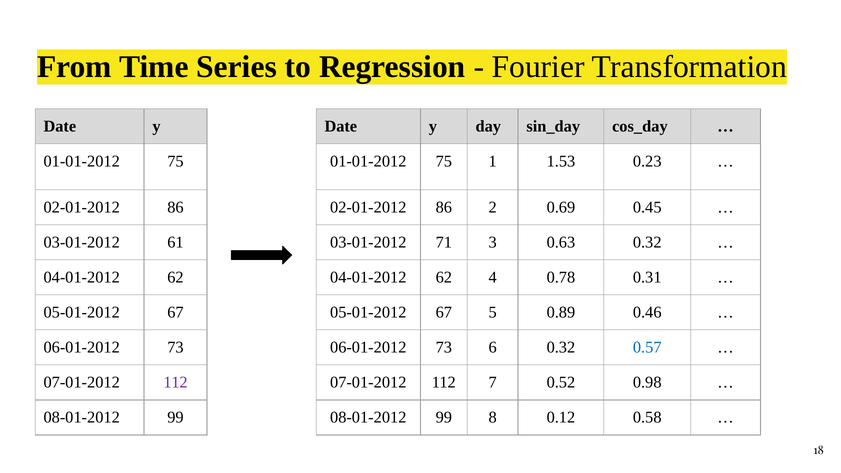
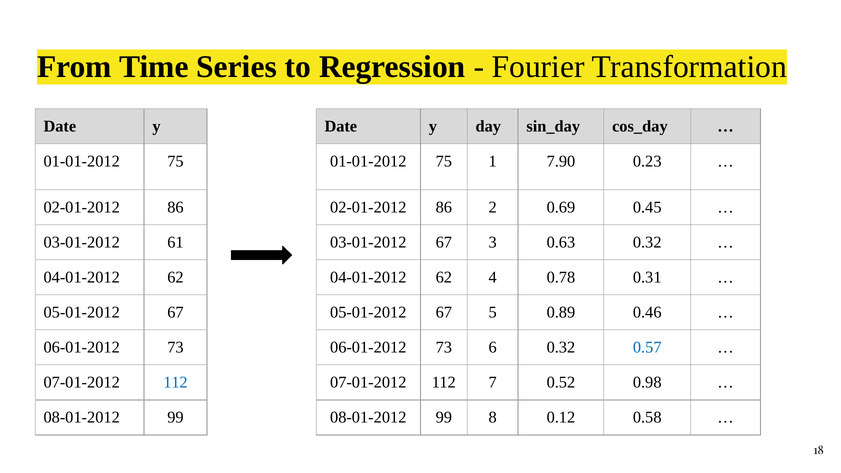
1.53: 1.53 -> 7.90 (561, 161)
03-01-2012 71: 71 -> 67 (444, 242)
112 colour: purple -> blue (176, 382)
